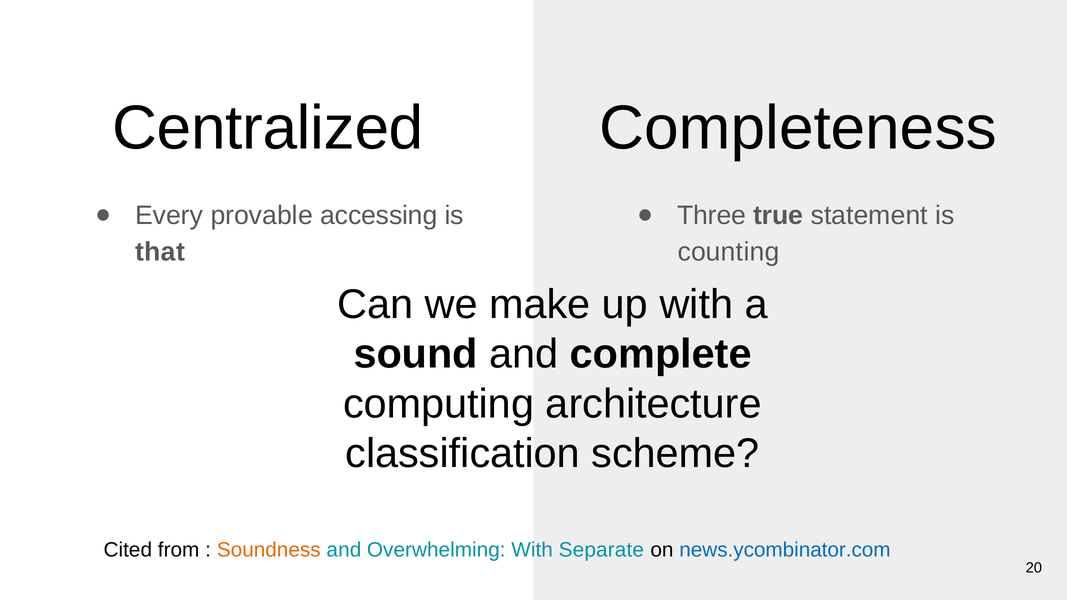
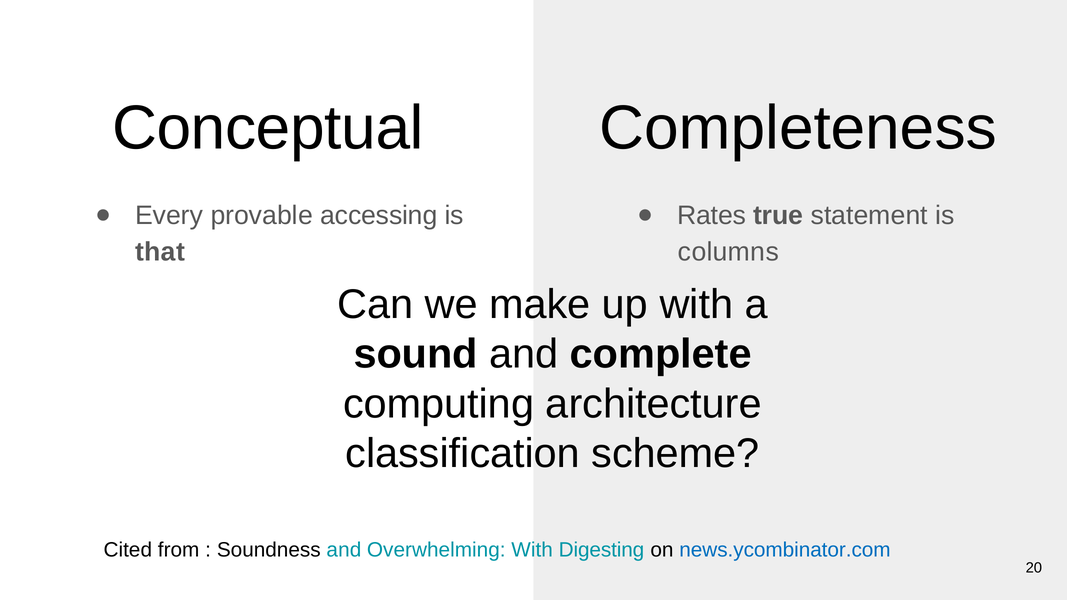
Centralized: Centralized -> Conceptual (268, 128)
Three: Three -> Rates (712, 215)
counting: counting -> columns (728, 252)
Soundness colour: orange -> black (269, 550)
Separate: Separate -> Digesting (601, 550)
